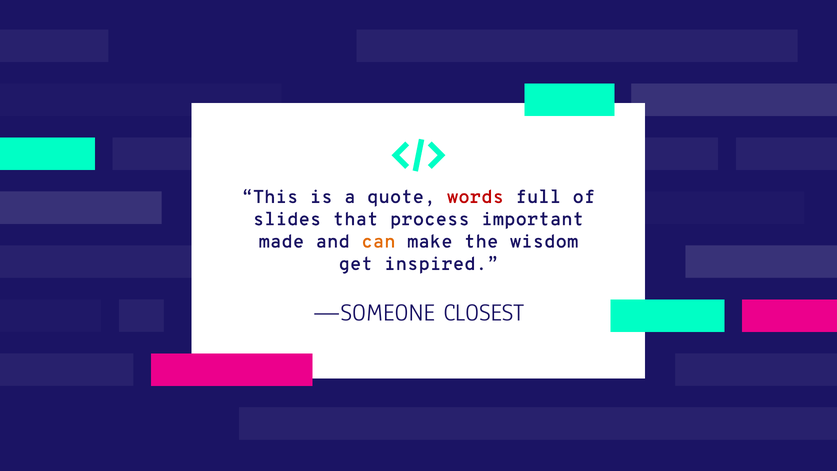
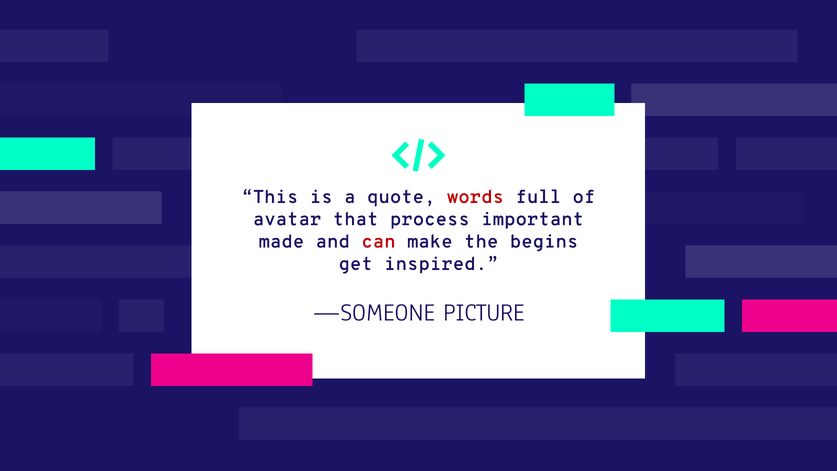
slides: slides -> avatar (287, 219)
can colour: orange -> red (378, 241)
wisdom: wisdom -> begins (544, 241)
CLOSEST: CLOSEST -> PICTURE (484, 312)
